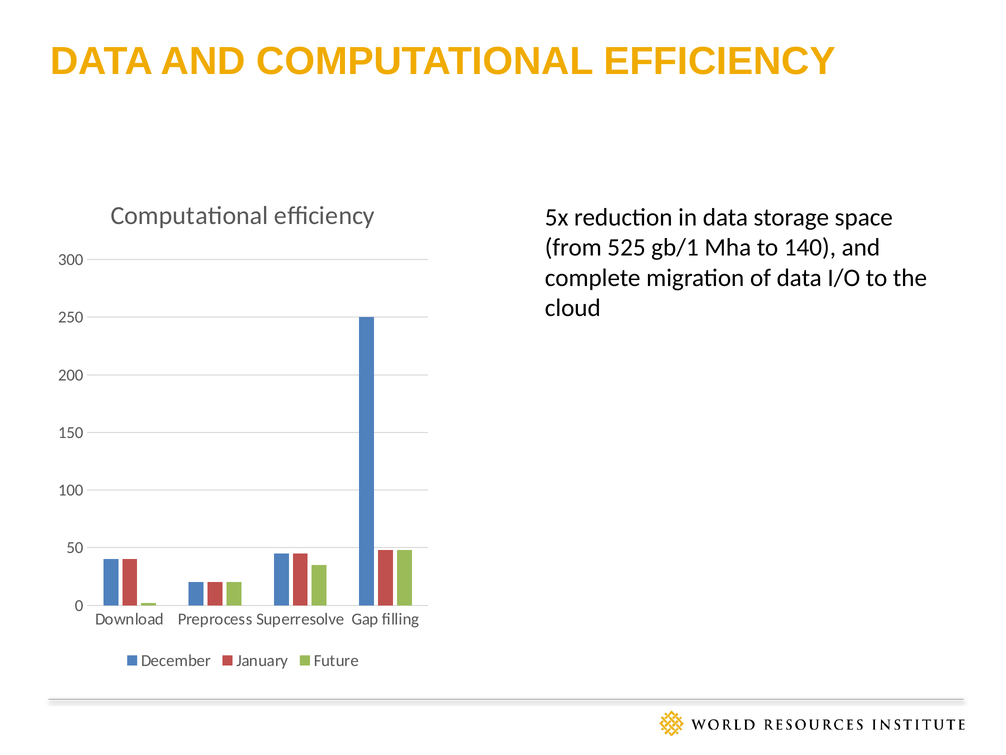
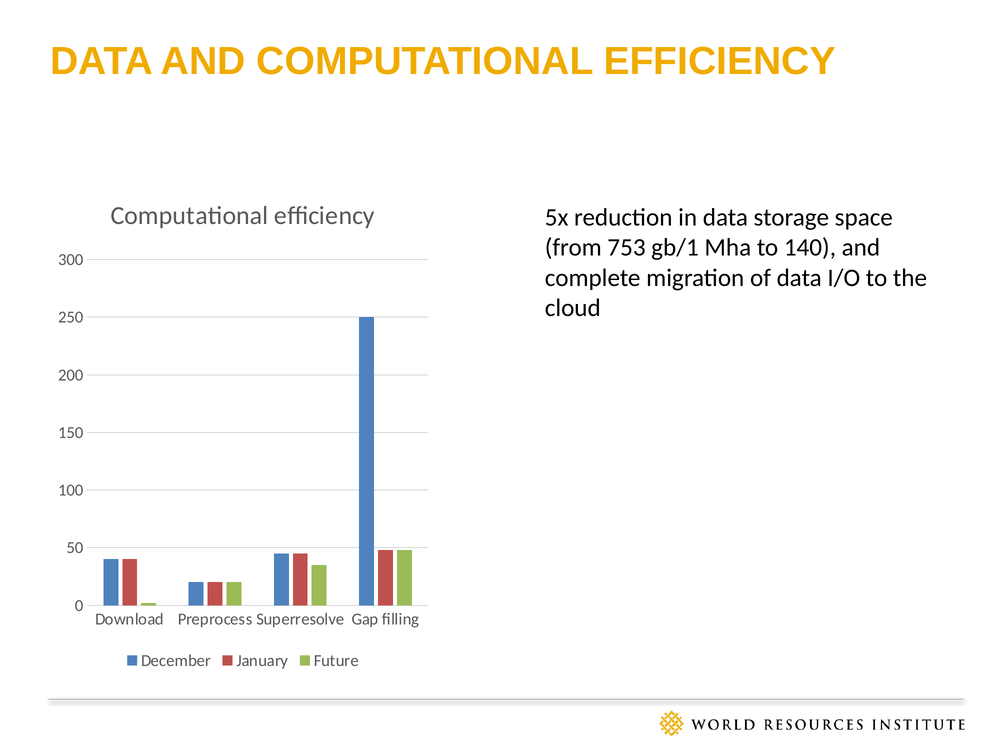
525: 525 -> 753 (627, 247)
